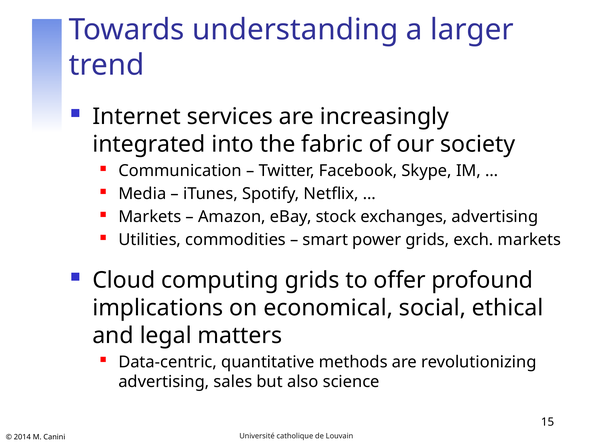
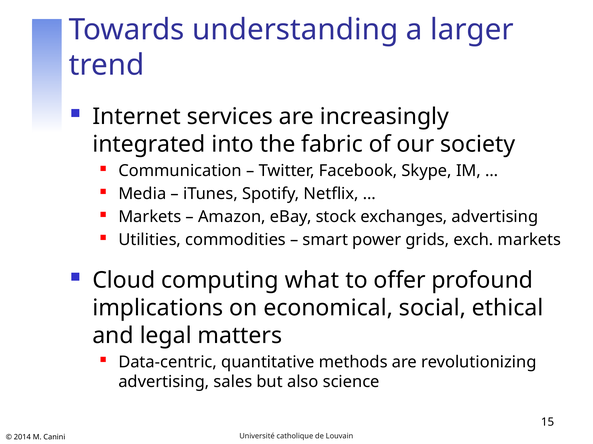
computing grids: grids -> what (312, 281)
